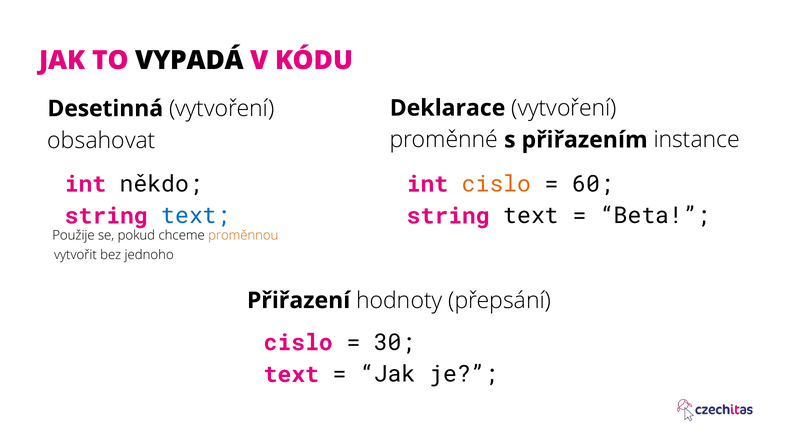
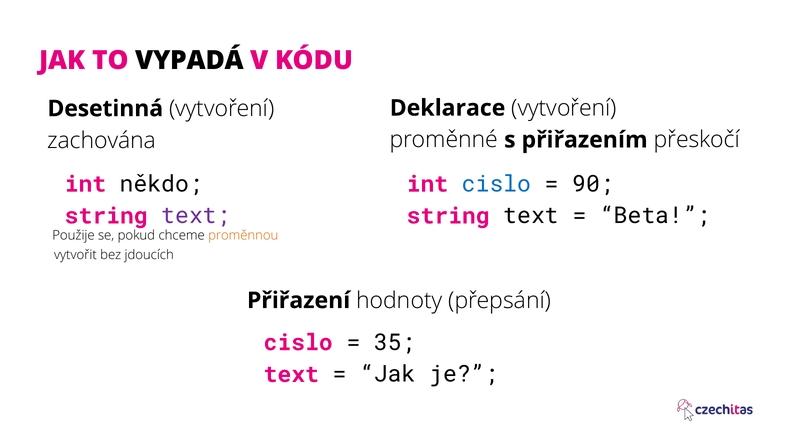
instance: instance -> přeskočí (697, 140)
obsahovat: obsahovat -> zachována (102, 140)
cislo colour: orange -> blue (497, 184)
60: 60 -> 90 (593, 184)
text colour: blue -> purple (196, 216)
jednoho: jednoho -> jdoucích (149, 255)
30: 30 -> 35 (395, 342)
